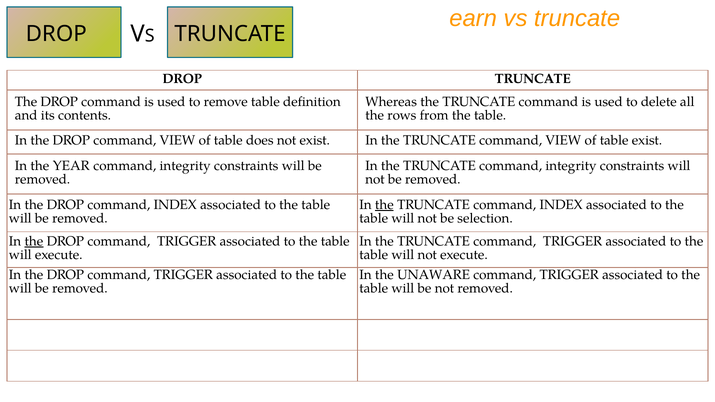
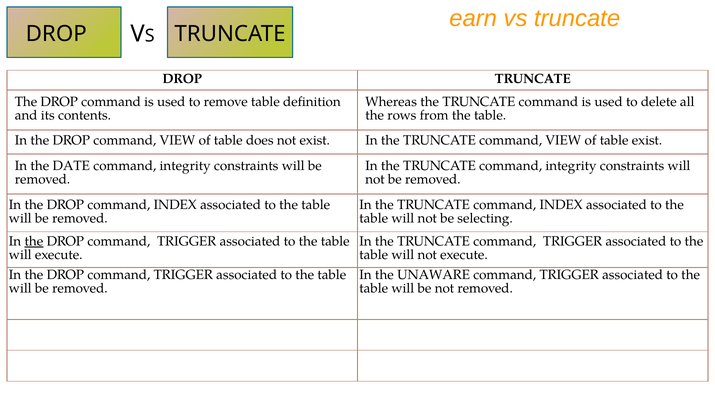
YEAR: YEAR -> DATE (71, 166)
the underline: present -> none (384, 205)
selection: selection -> selecting (485, 218)
